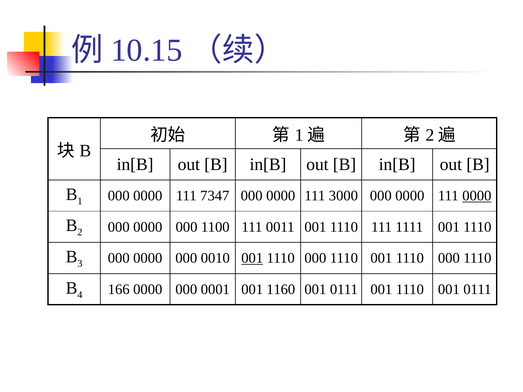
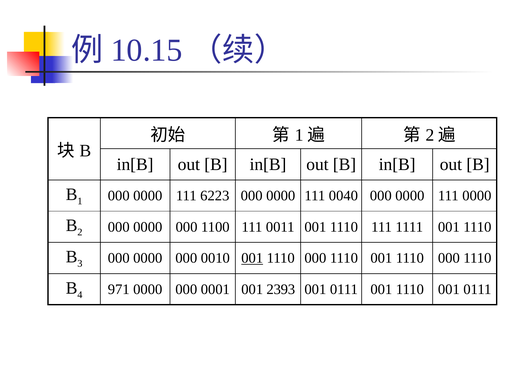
7347: 7347 -> 6223 (215, 196)
3000: 3000 -> 0040 (343, 196)
0000 underline: present -> none (477, 196)
166: 166 -> 971 (119, 289)
1160: 1160 -> 2393 (281, 289)
